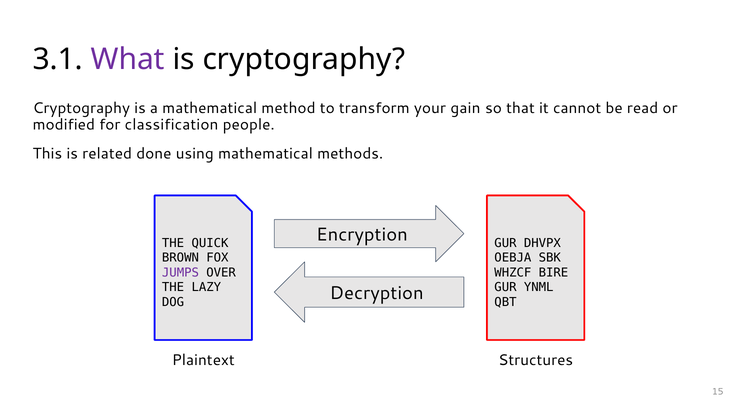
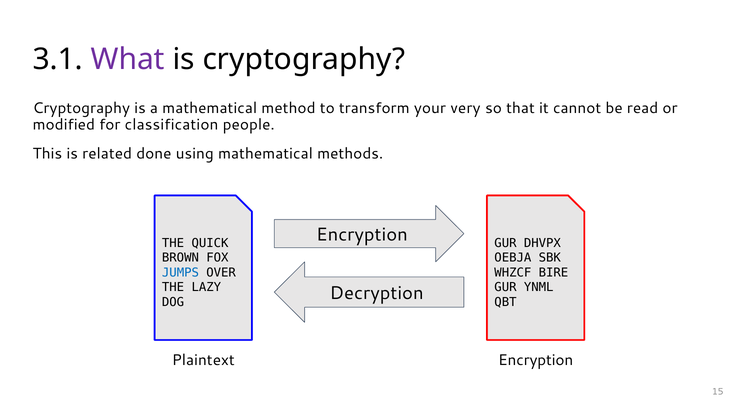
gain: gain -> very (465, 108)
JUMPS colour: purple -> blue (180, 273)
Plaintext Structures: Structures -> Encryption (536, 361)
